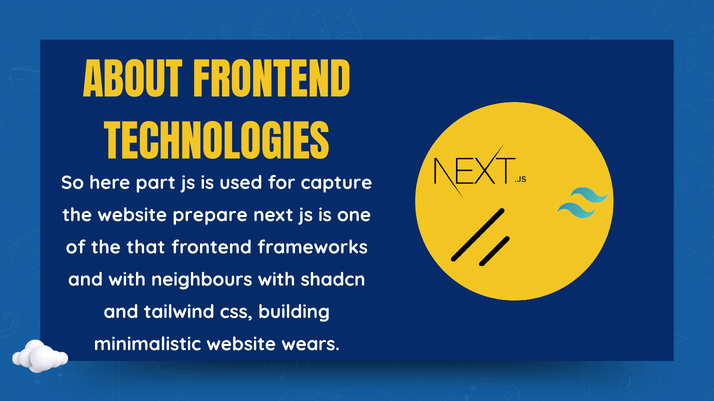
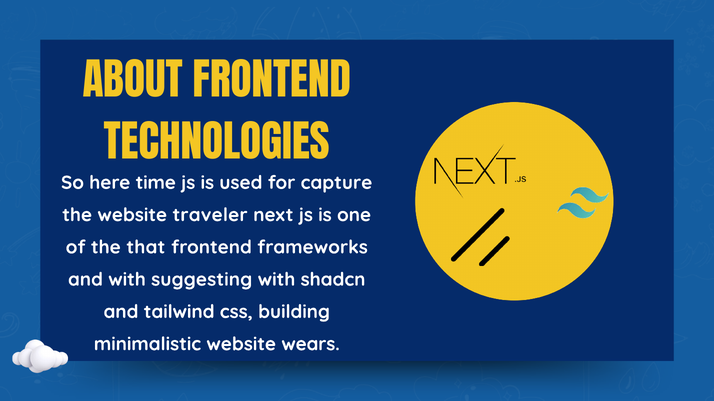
part: part -> time (156, 183)
prepare: prepare -> traveler (210, 215)
neighbours: neighbours -> suggesting (202, 280)
